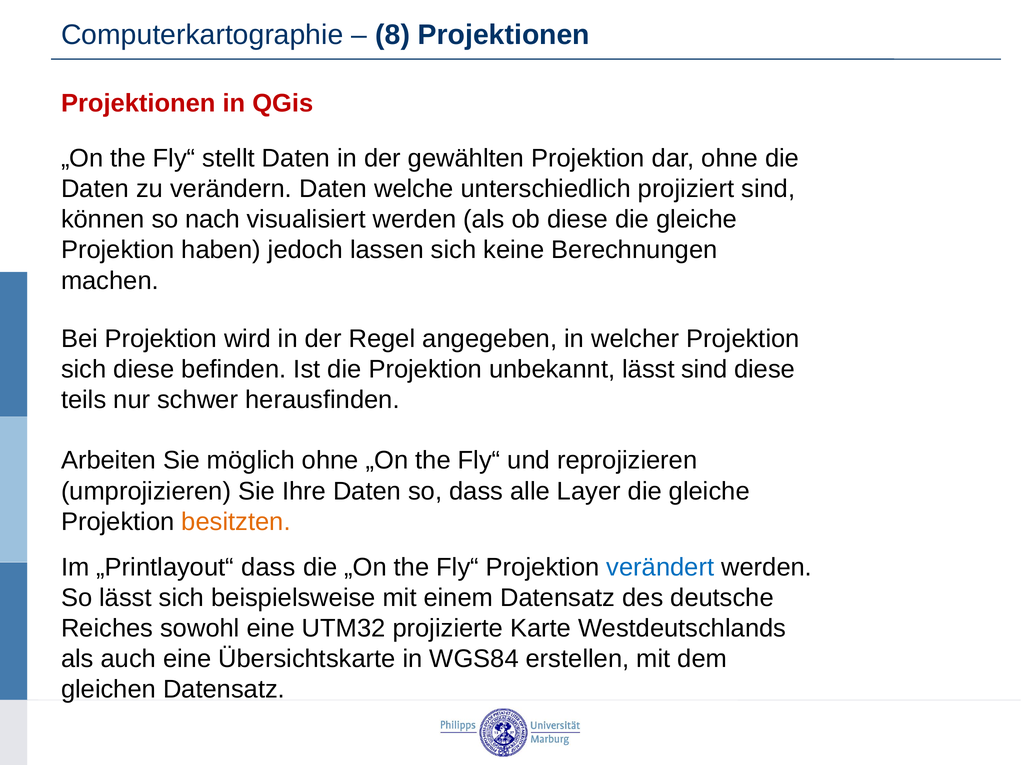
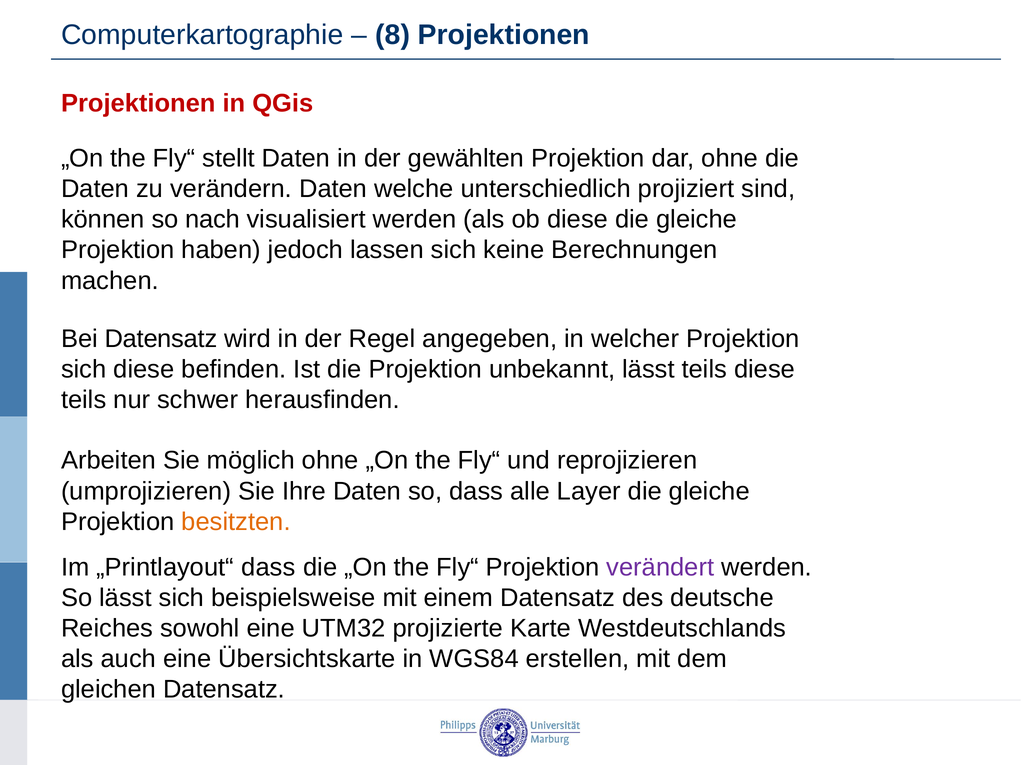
Bei Projektion: Projektion -> Datensatz (161, 339)
lässt sind: sind -> teils (704, 370)
verändert colour: blue -> purple (660, 568)
